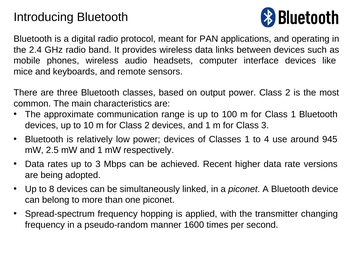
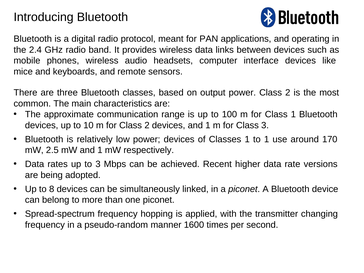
to 4: 4 -> 1 (267, 139)
945: 945 -> 170 (330, 139)
